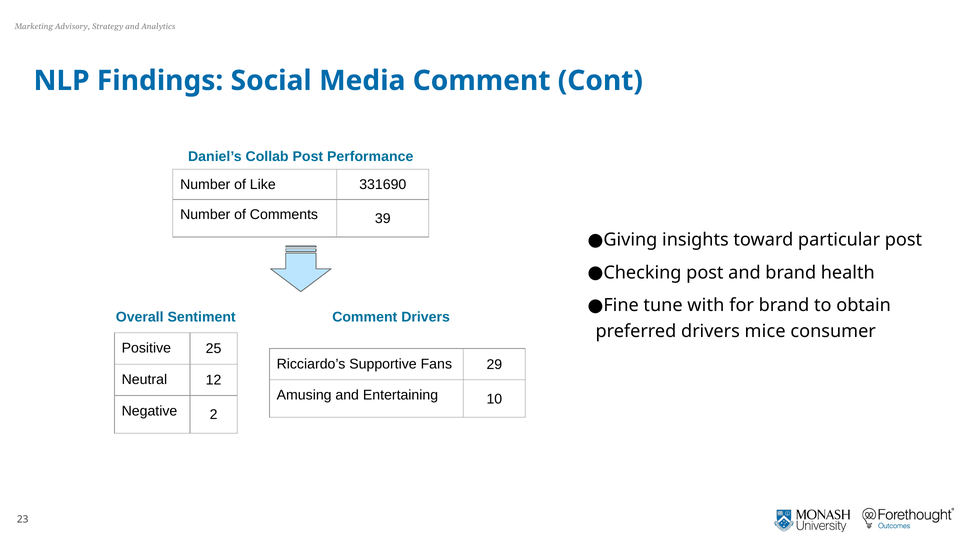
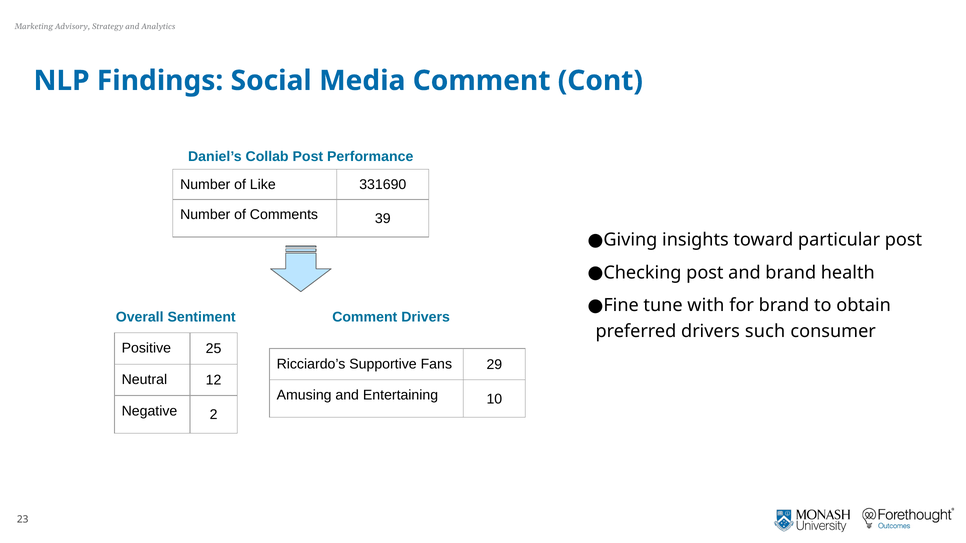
mice: mice -> such (765, 332)
